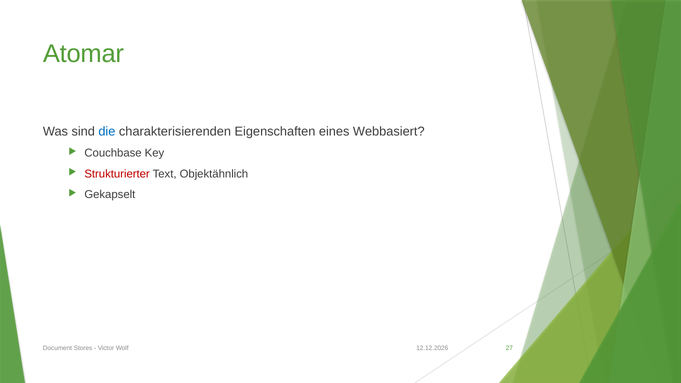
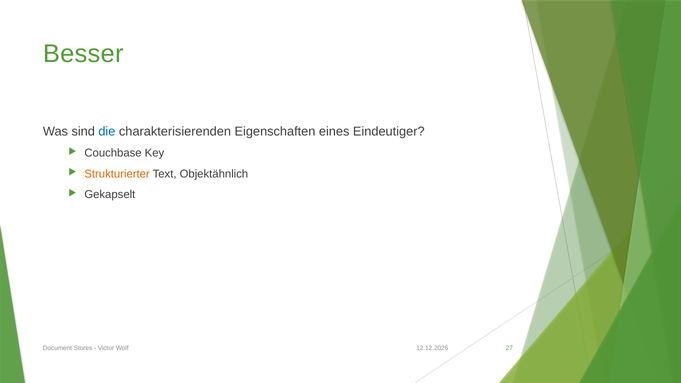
Atomar: Atomar -> Besser (83, 54)
Webbasiert: Webbasiert -> Eindeutiger (389, 132)
Strukturierter colour: red -> orange (117, 174)
